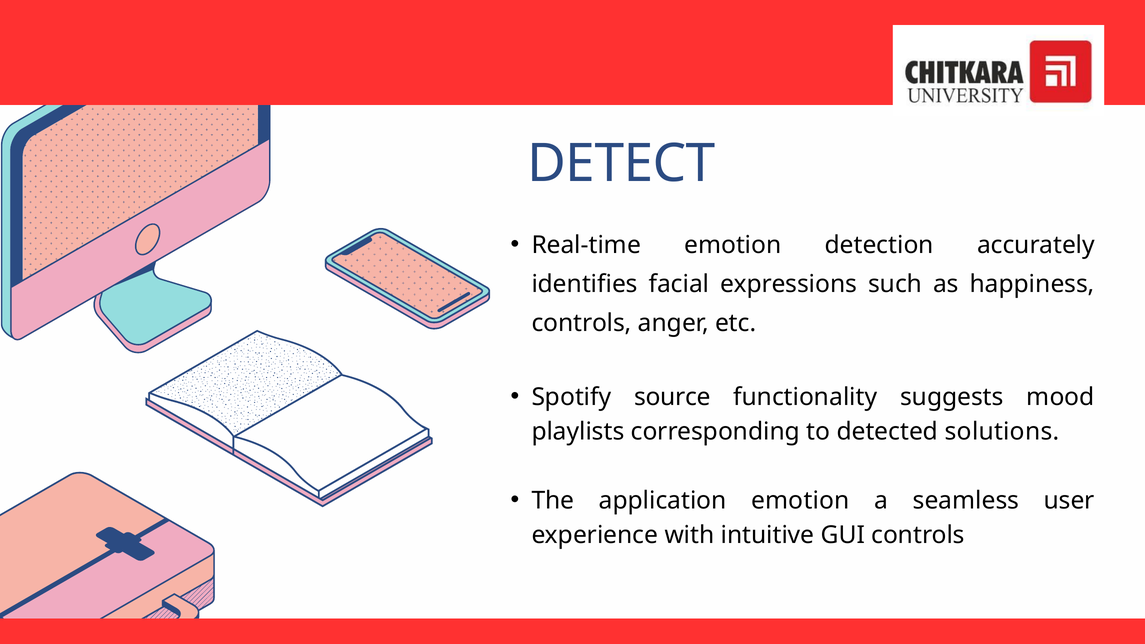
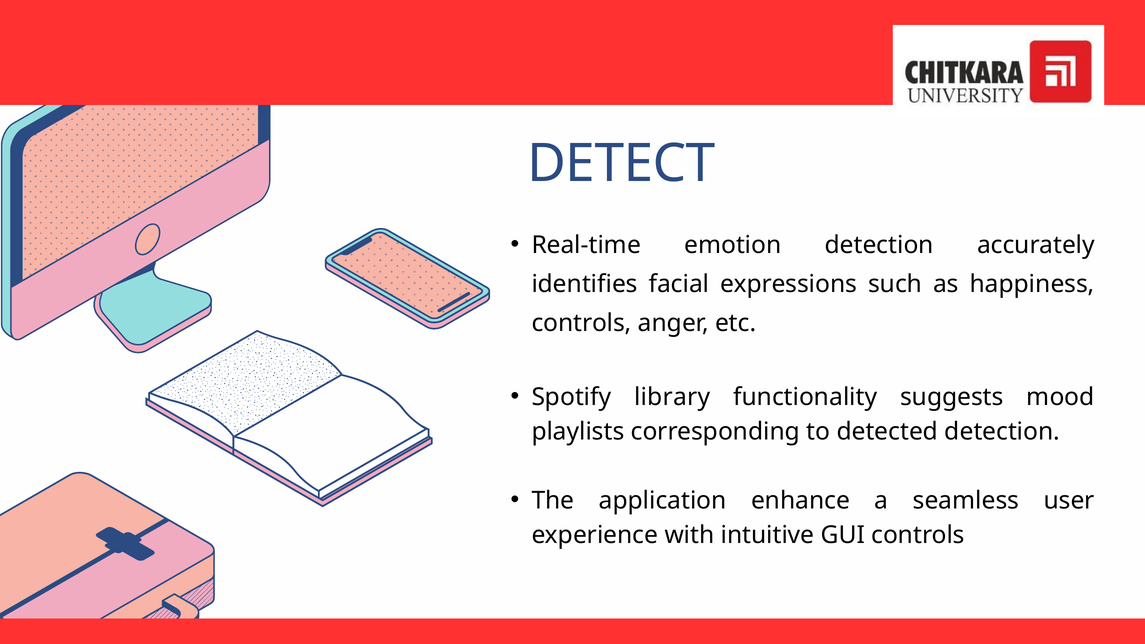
source: source -> library (672, 397)
detected solutions: solutions -> detection (1002, 432)
application emotion: emotion -> enhance (800, 501)
